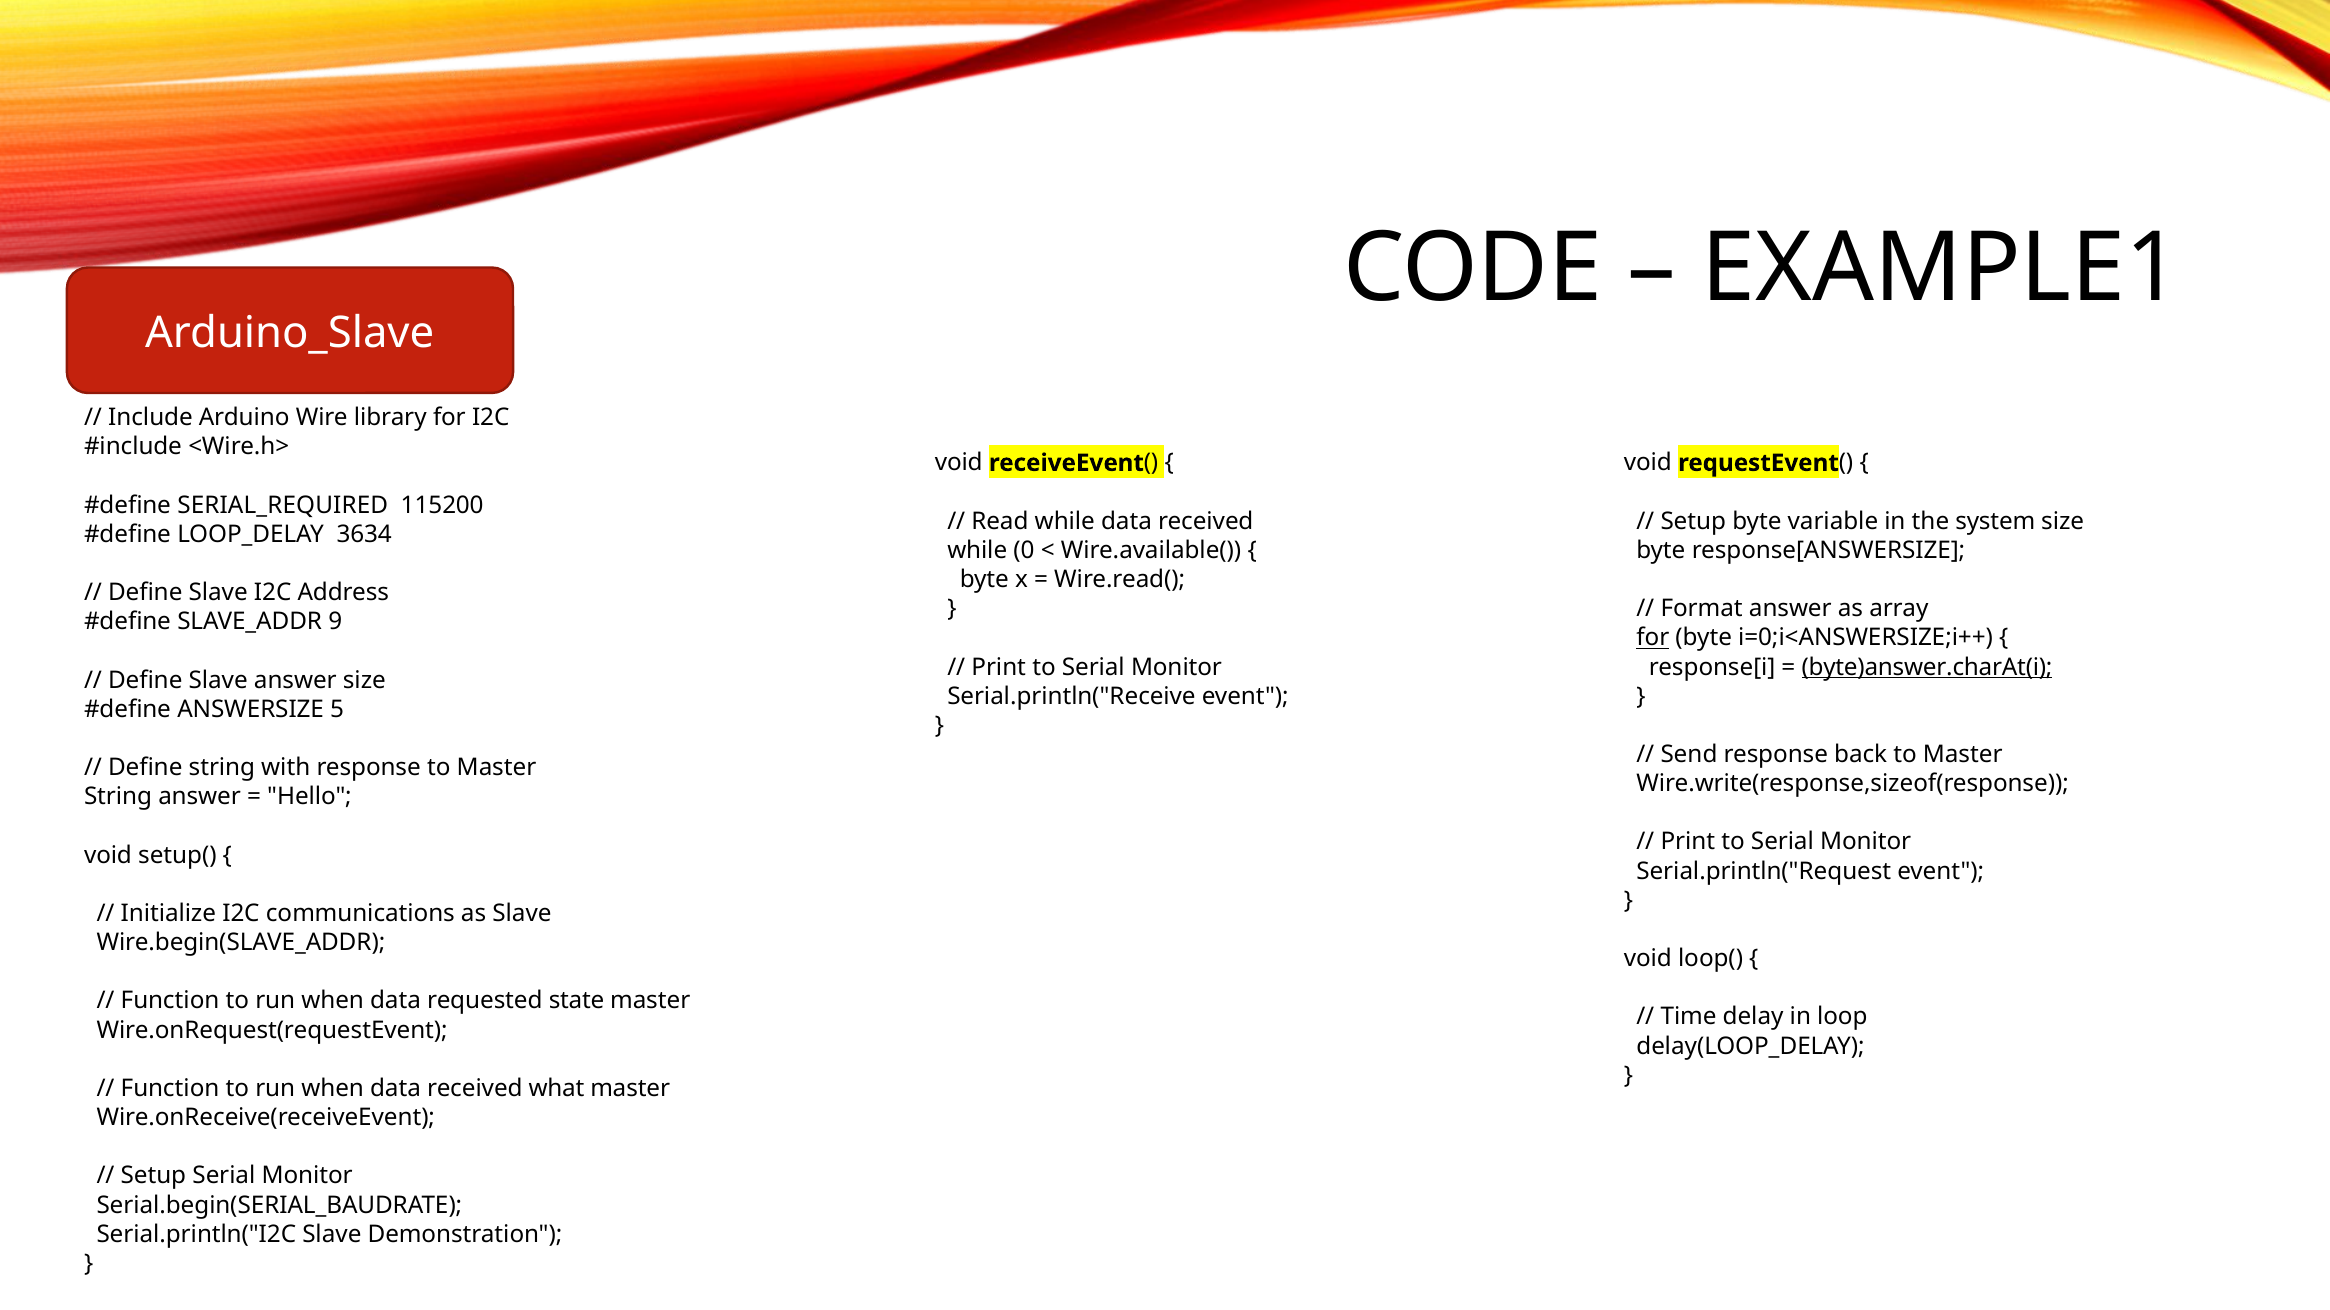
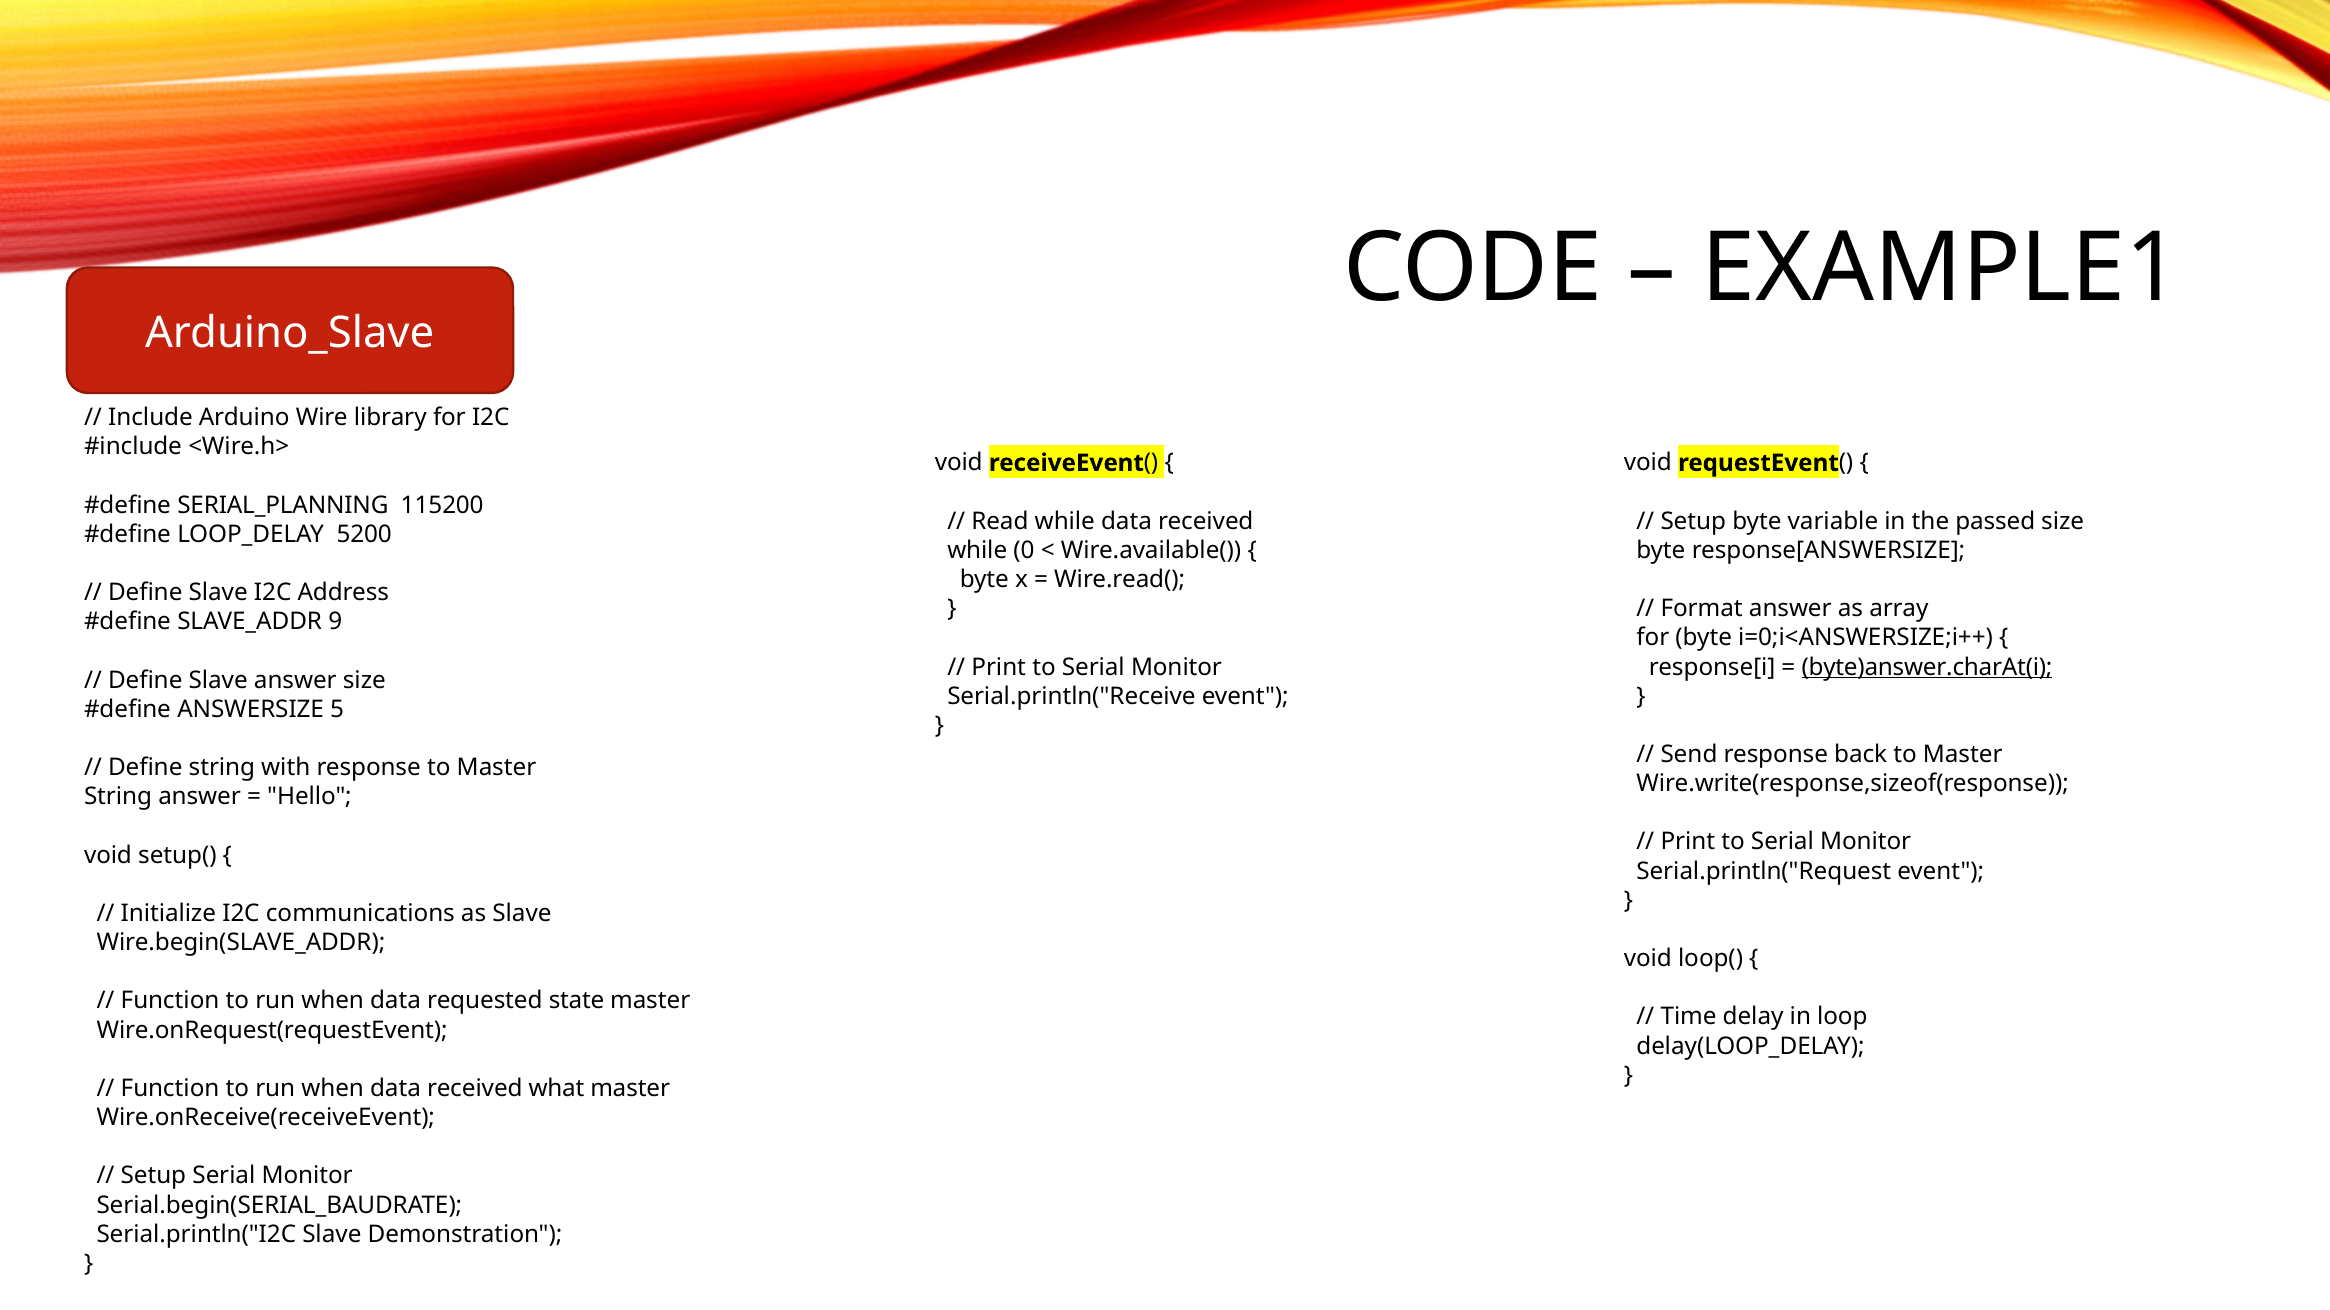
SERIAL_REQUIRED: SERIAL_REQUIRED -> SERIAL_PLANNING (283, 505)
system: system -> passed (1995, 521)
3634: 3634 -> 5200 (364, 535)
for underline: present -> none (1653, 638)
